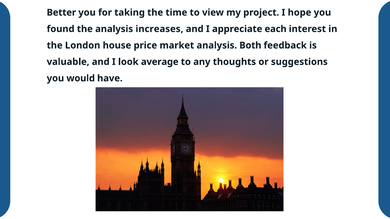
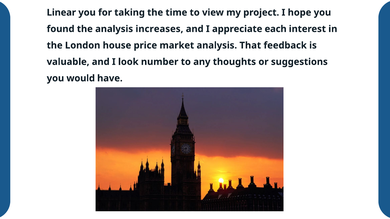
Better: Better -> Linear (61, 13)
Both: Both -> That (250, 45)
average: average -> number (160, 62)
